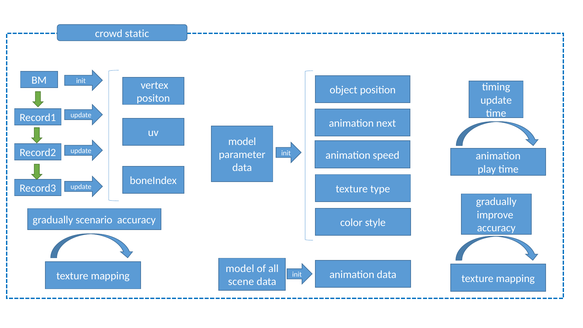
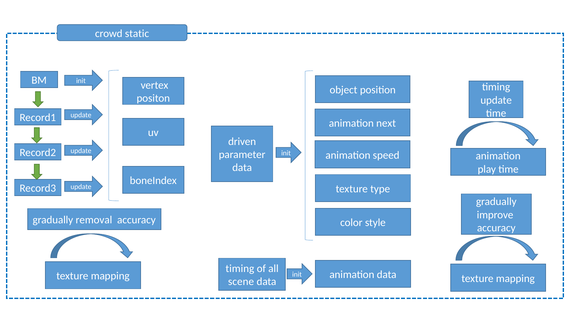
model: model -> driven (242, 141)
scenario: scenario -> removal (94, 220)
model: model -> timing (240, 268)
